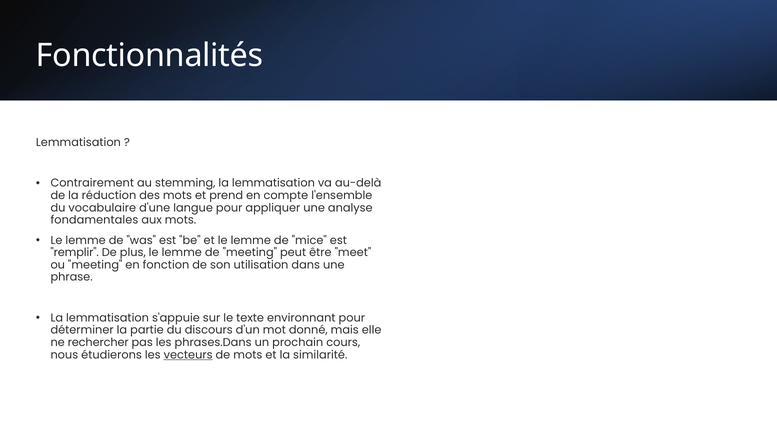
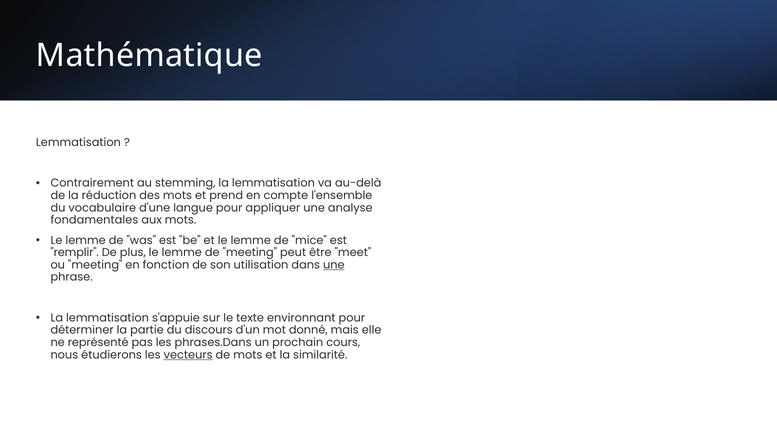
Fonctionnalités: Fonctionnalités -> Mathématique (149, 56)
une underline: none -> present (334, 265)
rechercher: rechercher -> représenté (98, 343)
